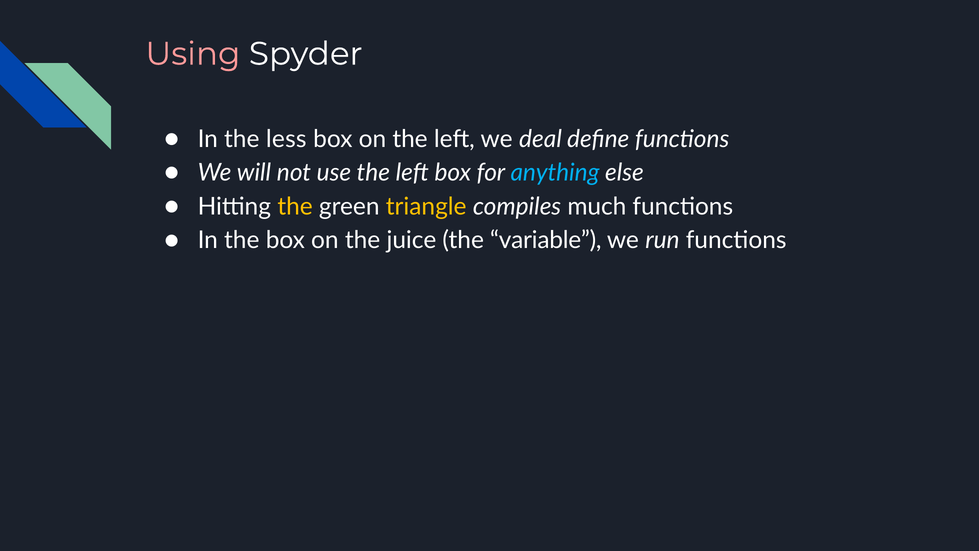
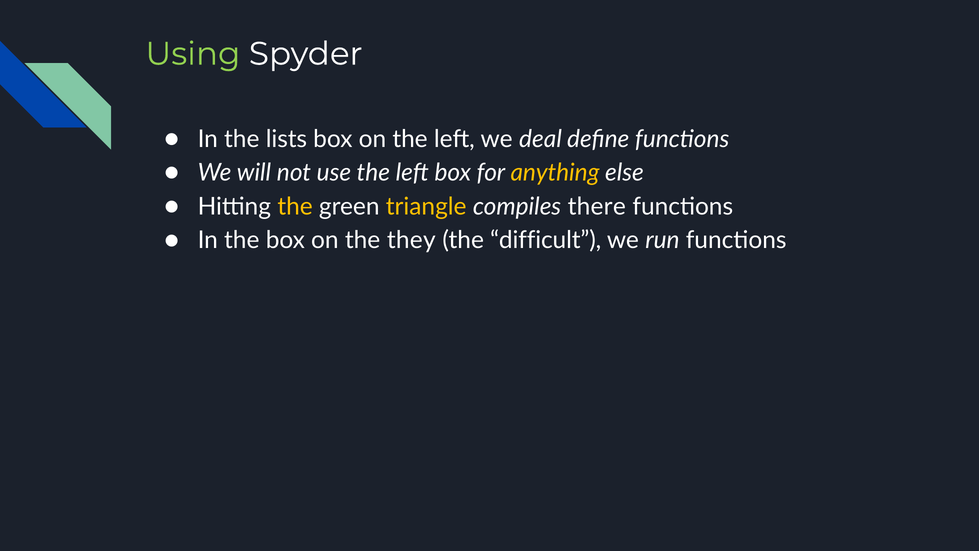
Using colour: pink -> light green (193, 54)
less: less -> lists (286, 139)
anything colour: light blue -> yellow (555, 173)
much: much -> there (597, 206)
juice: juice -> they (411, 240)
variable: variable -> difficult (546, 240)
